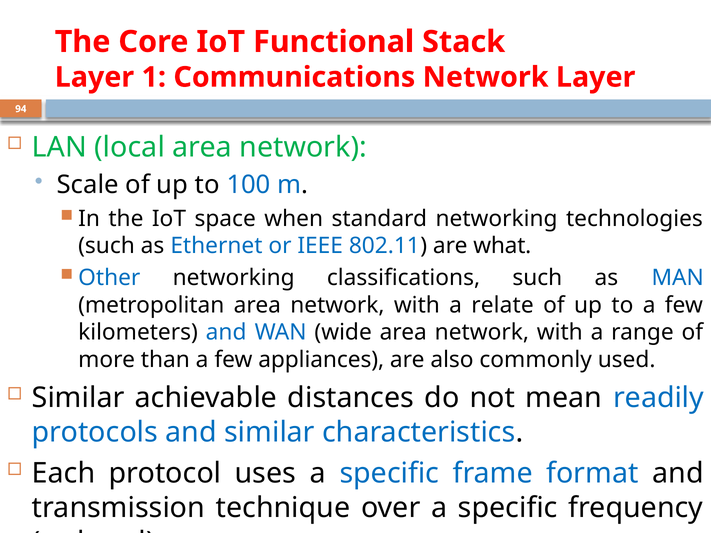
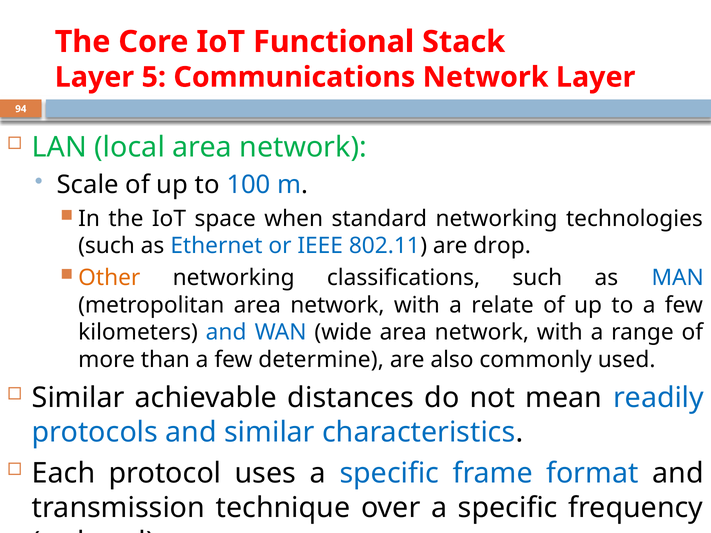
1: 1 -> 5 (154, 77)
what: what -> drop (502, 246)
Other colour: blue -> orange (109, 278)
appliances: appliances -> determine (321, 360)
